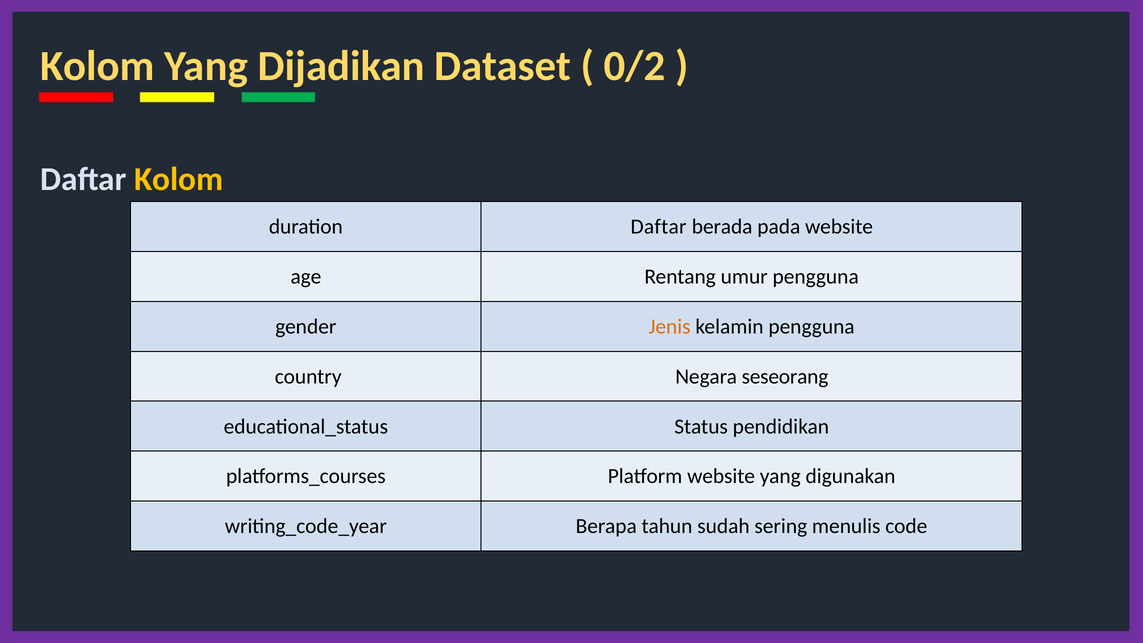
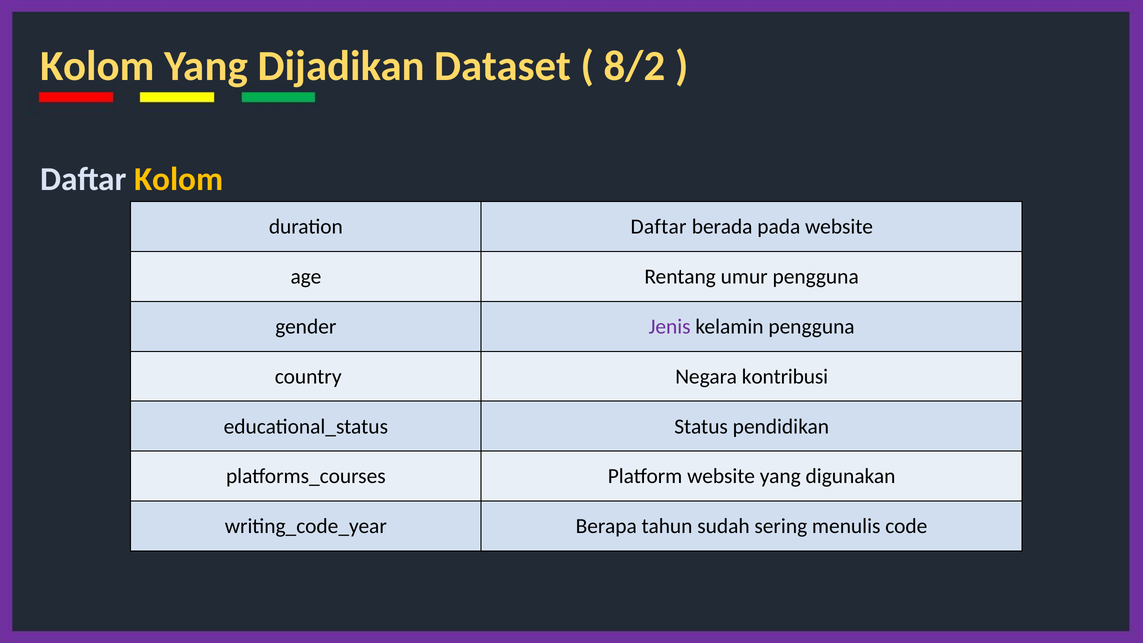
0/2: 0/2 -> 8/2 (635, 66)
Jenis colour: orange -> purple (670, 327)
seseorang: seseorang -> kontribusi (785, 376)
